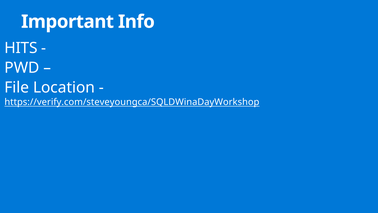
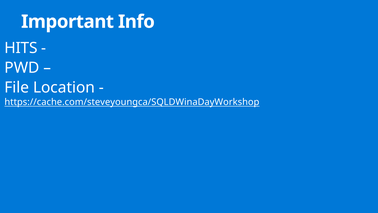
https://verify.com/steveyoungca/SQLDWinaDayWorkshop: https://verify.com/steveyoungca/SQLDWinaDayWorkshop -> https://cache.com/steveyoungca/SQLDWinaDayWorkshop (132, 102)
